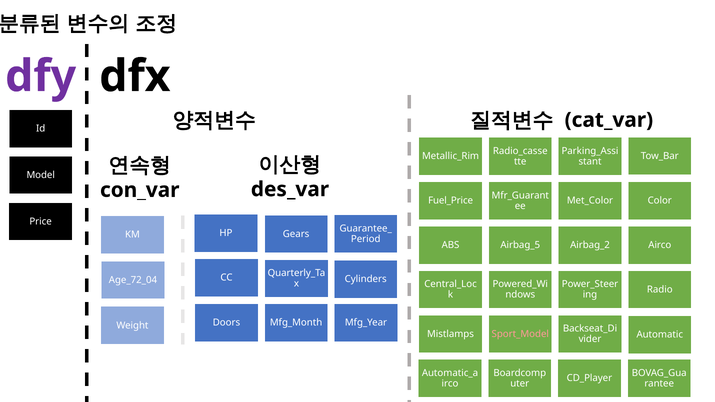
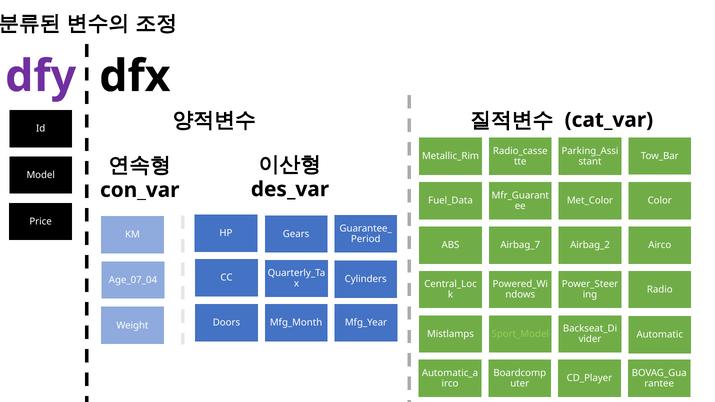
Fuel_Price: Fuel_Price -> Fuel_Data (451, 201)
Airbag_5: Airbag_5 -> Airbag_7 (520, 245)
Age_72_04: Age_72_04 -> Age_07_04 (133, 280)
Sport_Model colour: pink -> light green (520, 334)
